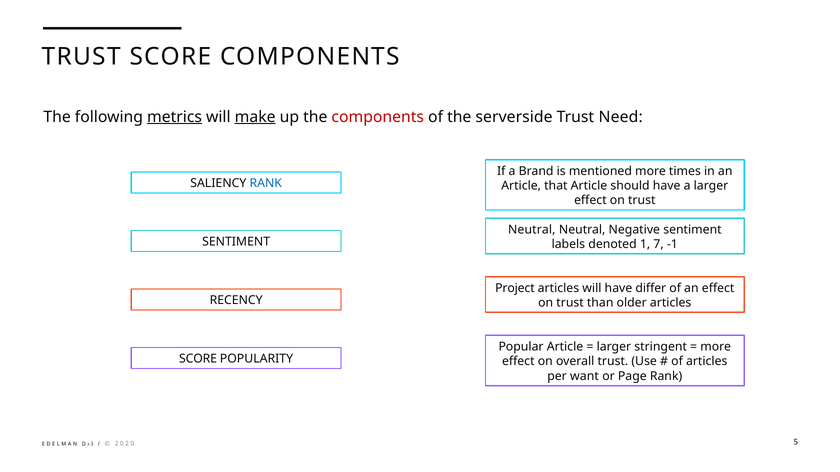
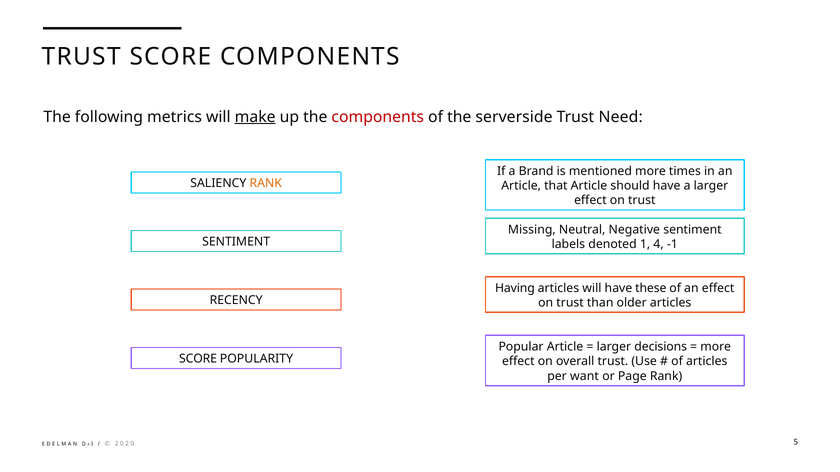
metrics underline: present -> none (175, 117)
RANK colour: blue -> orange (266, 184)
Neutral: Neutral -> Missing (532, 230)
7: 7 -> 4 (659, 244)
Project: Project -> Having (515, 288)
differ: differ -> these (651, 288)
stringent: stringent -> decisions (661, 347)
